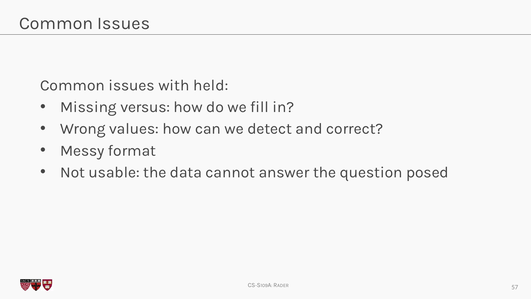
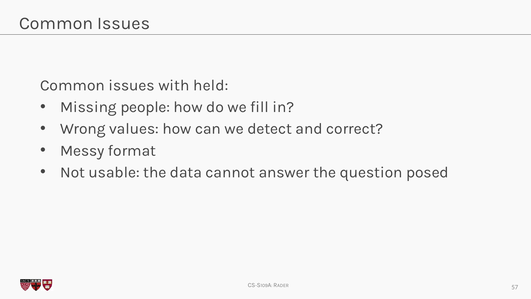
versus: versus -> people (145, 107)
